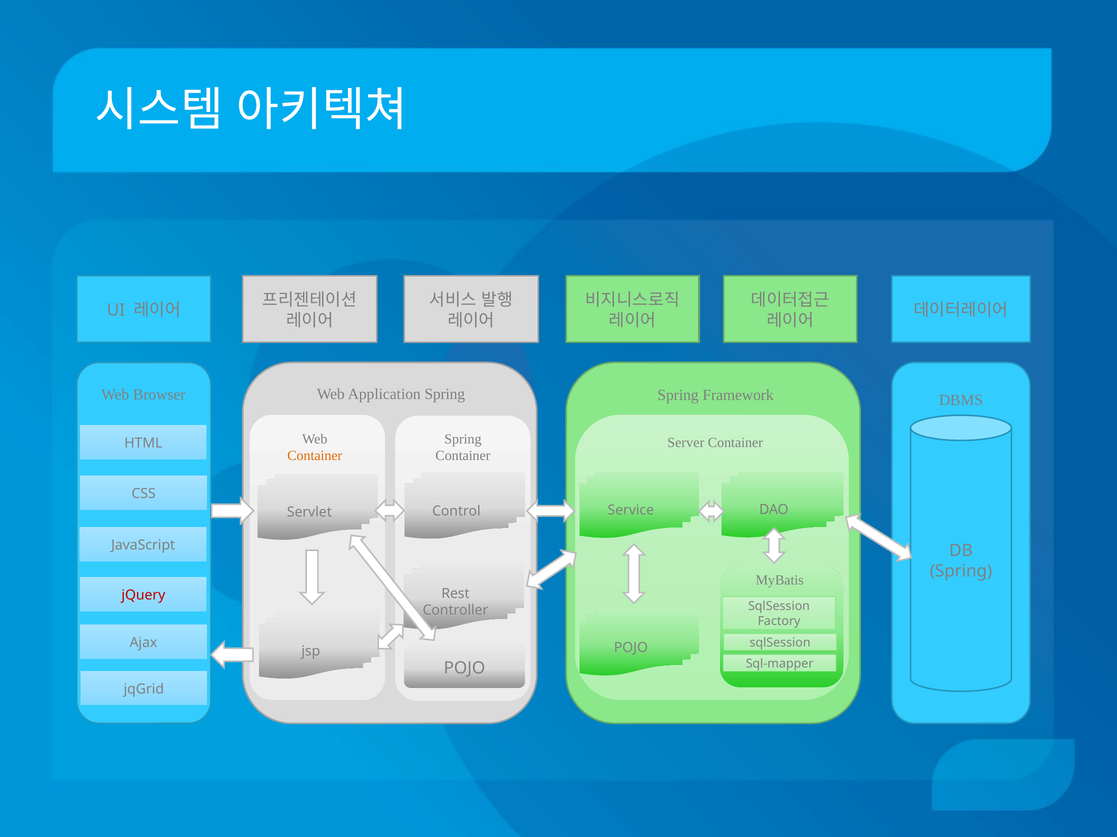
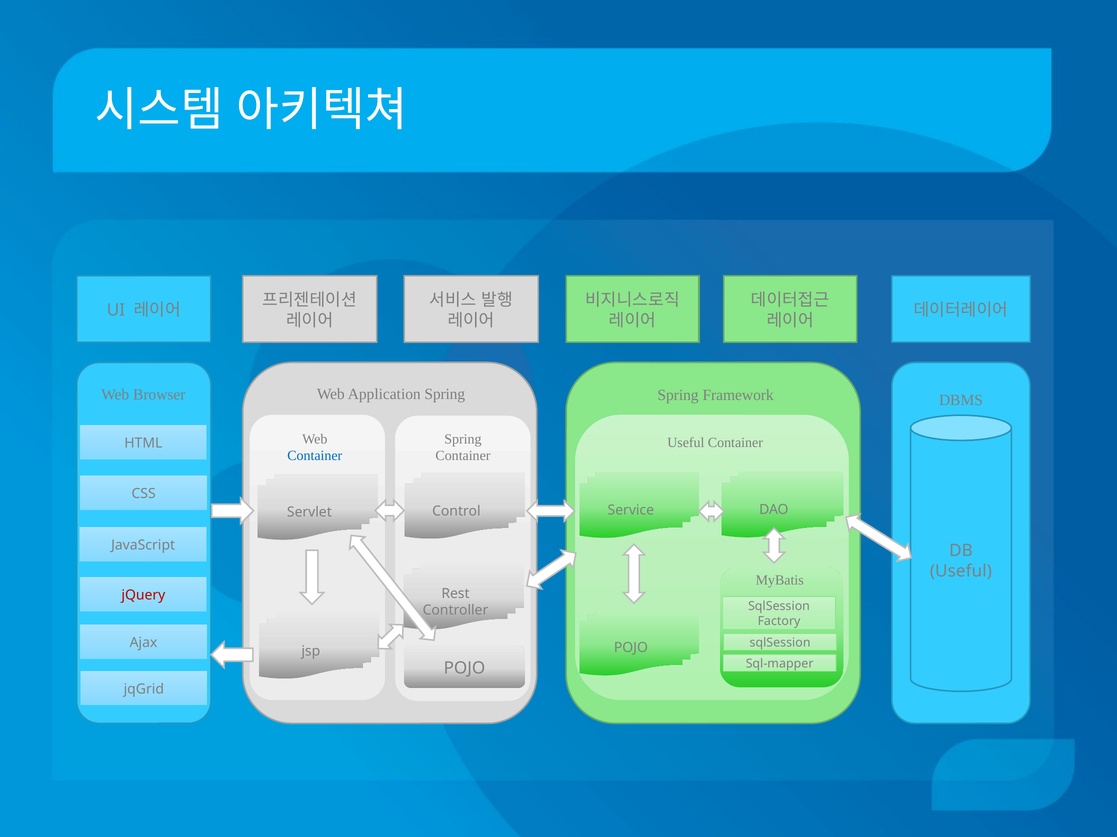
Server: Server -> Useful (686, 443)
Container colour: orange -> blue (315, 456)
Spring: Spring -> Useful (961, 572)
